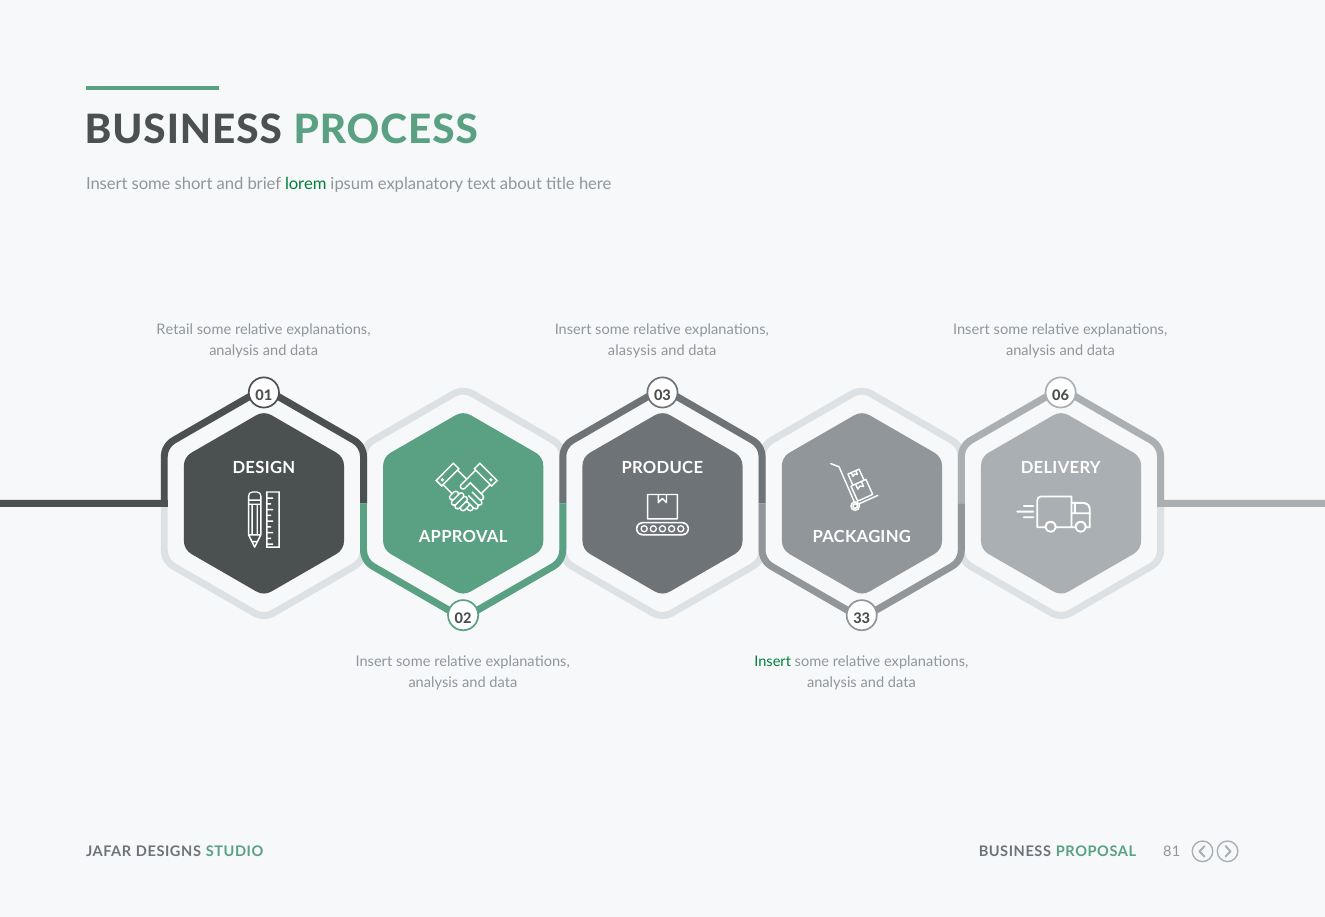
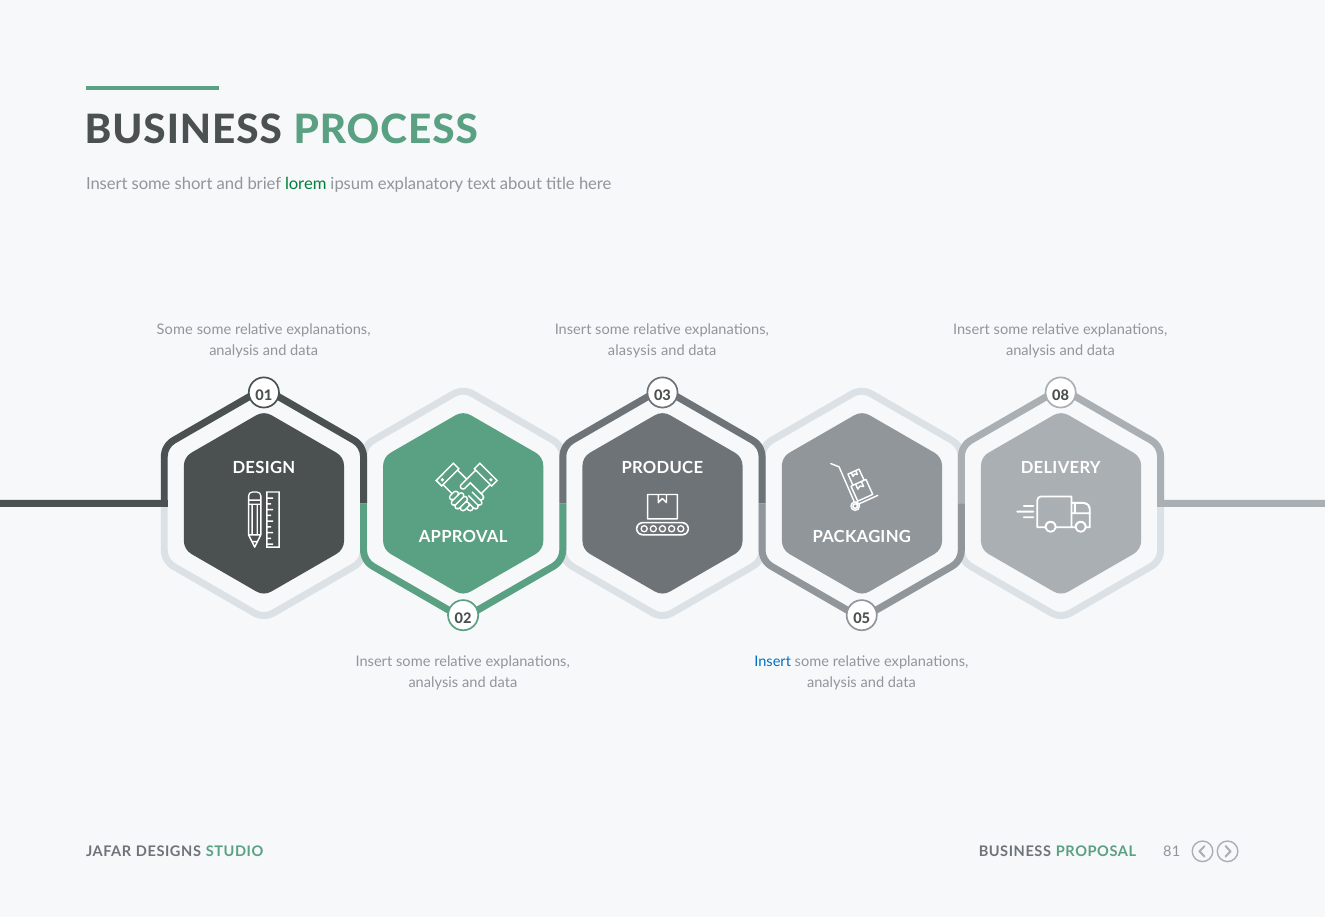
Retail: Retail -> Some (175, 330)
06: 06 -> 08 (1061, 396)
33: 33 -> 05 (862, 618)
Insert colour: green -> blue (773, 662)
